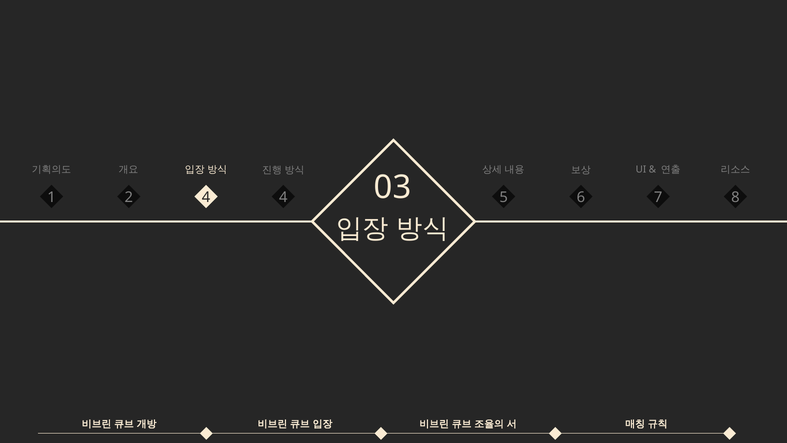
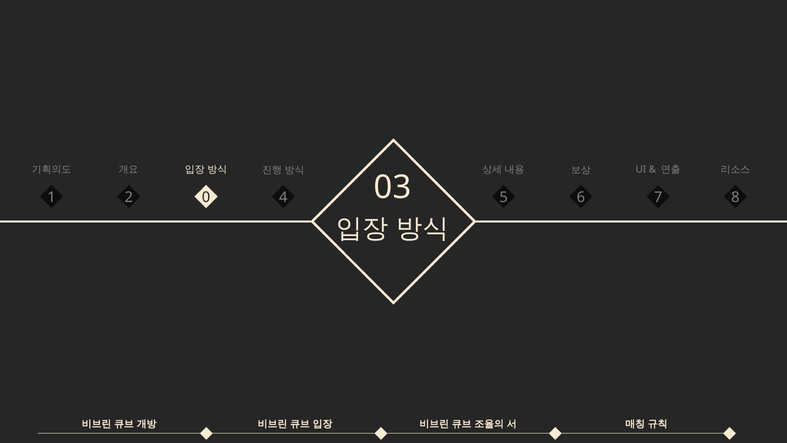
2 4: 4 -> 0 (206, 197)
